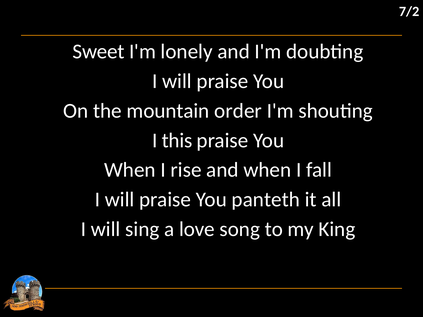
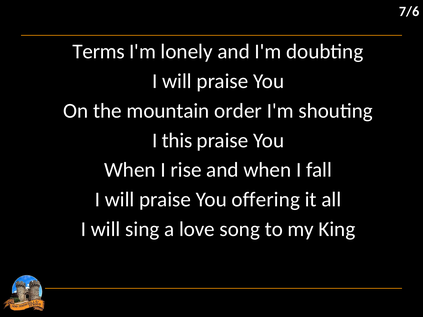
7/2: 7/2 -> 7/6 (409, 12)
Sweet: Sweet -> Terms (99, 52)
panteth: panteth -> offering (266, 200)
